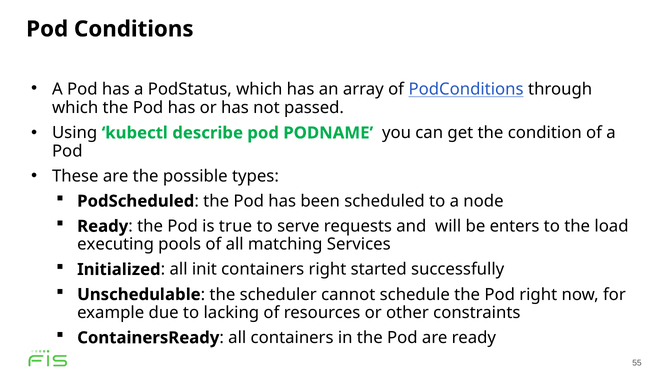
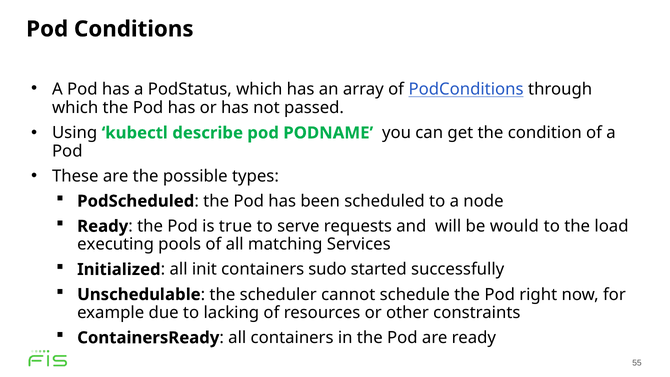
enters: enters -> would (514, 226)
containers right: right -> sudo (327, 269)
